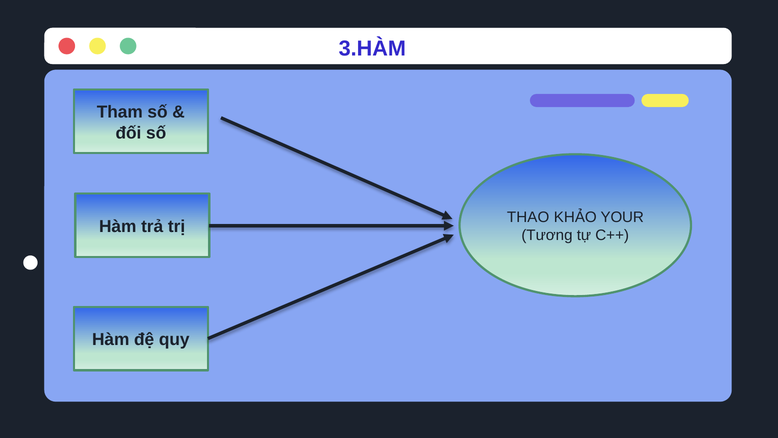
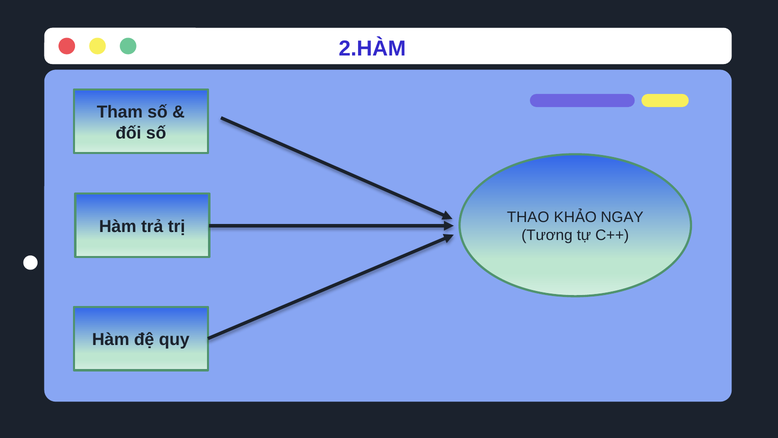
3.HÀM: 3.HÀM -> 2.HÀM (372, 48)
YOUR: YOUR -> NGAY (622, 217)
